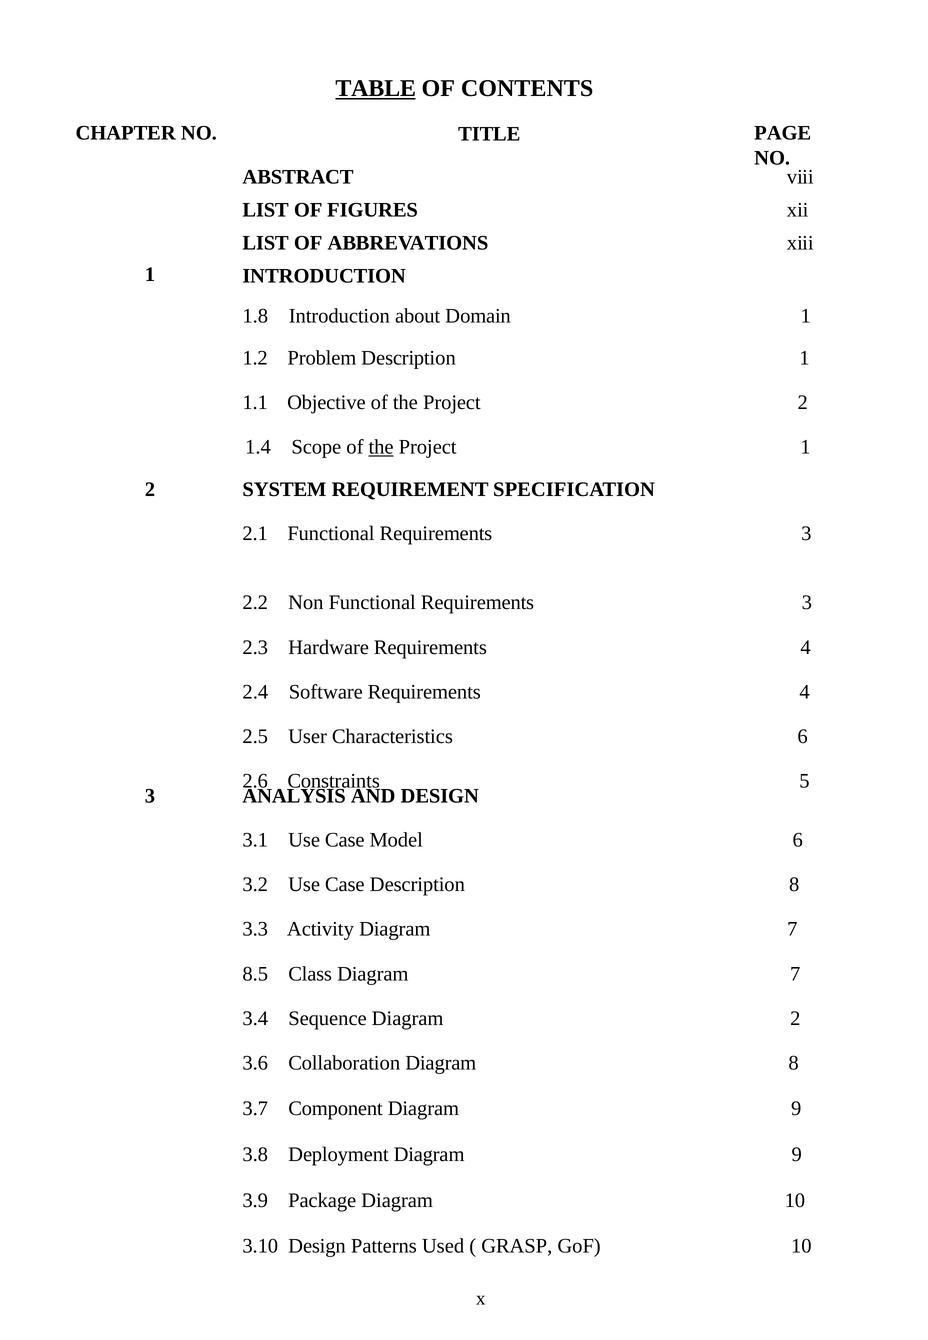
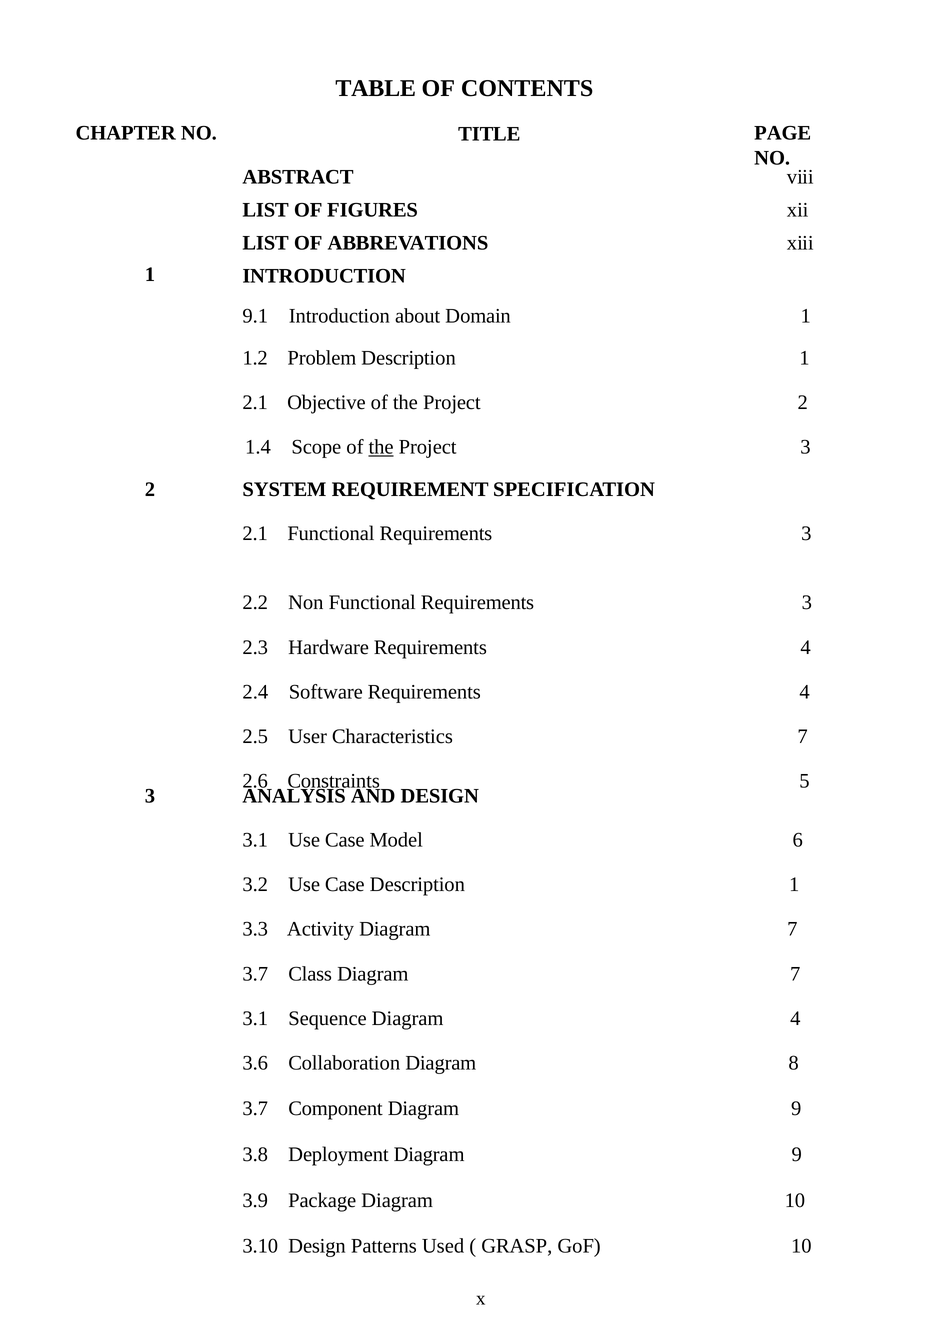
TABLE underline: present -> none (376, 88)
1.8: 1.8 -> 9.1 (255, 316)
1.1: 1.1 -> 2.1 (255, 403)
Project 1: 1 -> 3 (805, 447)
Characteristics 6: 6 -> 7 (803, 737)
Case Description 8: 8 -> 1 (794, 885)
8.5: 8.5 -> 3.7 (255, 974)
3.4: 3.4 -> 3.1 (255, 1019)
Diagram 2: 2 -> 4 (795, 1019)
